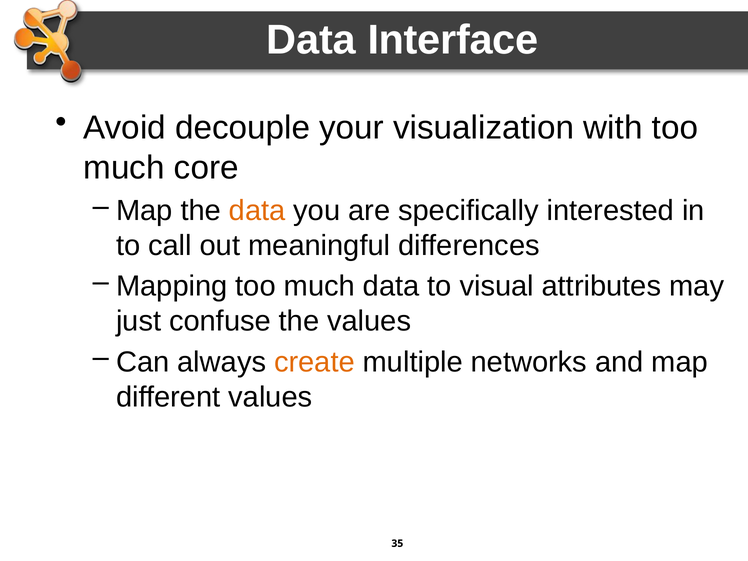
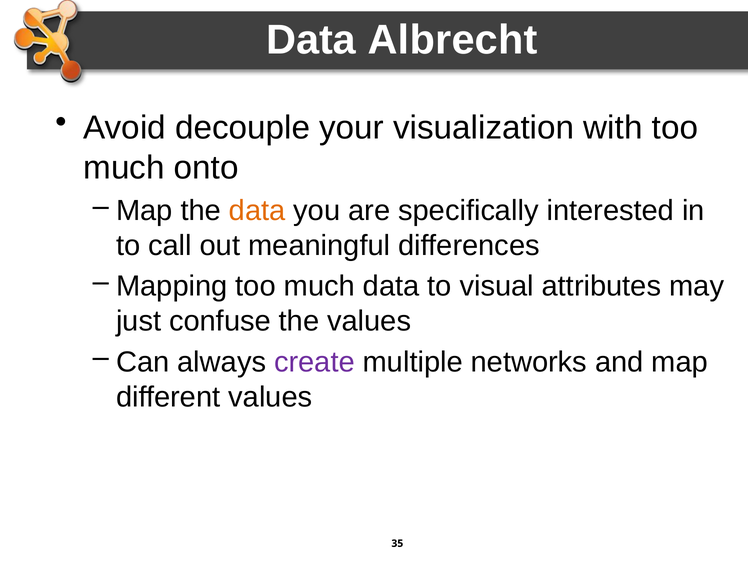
Interface: Interface -> Albrecht (453, 40)
core: core -> onto (206, 168)
create colour: orange -> purple (314, 362)
